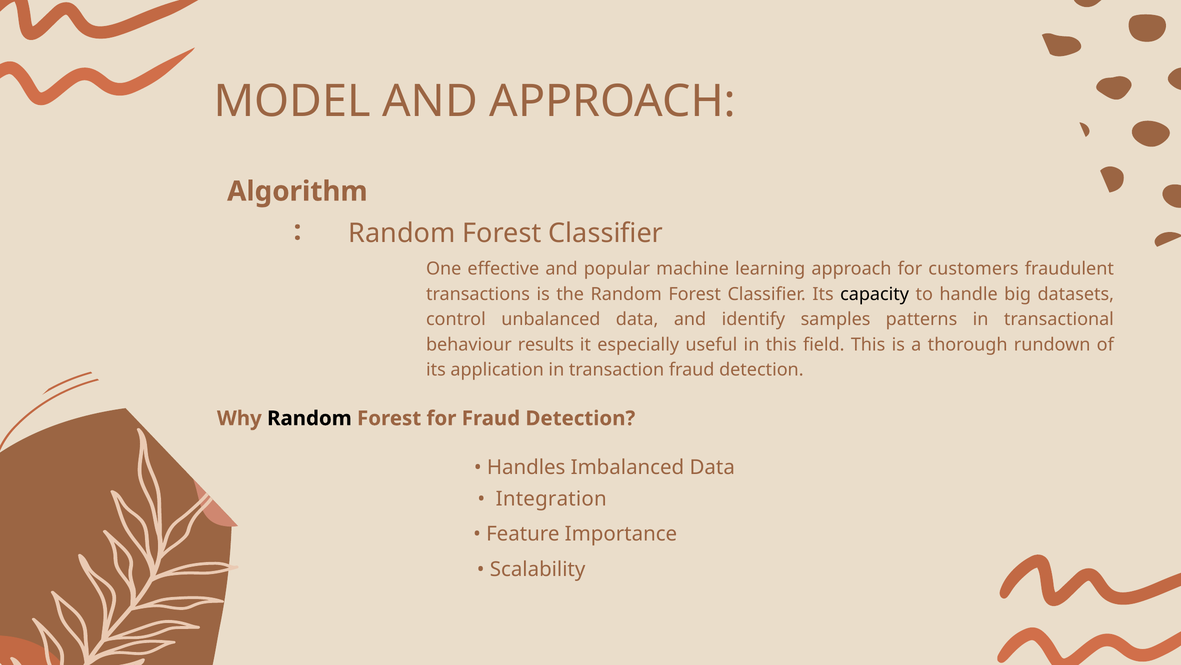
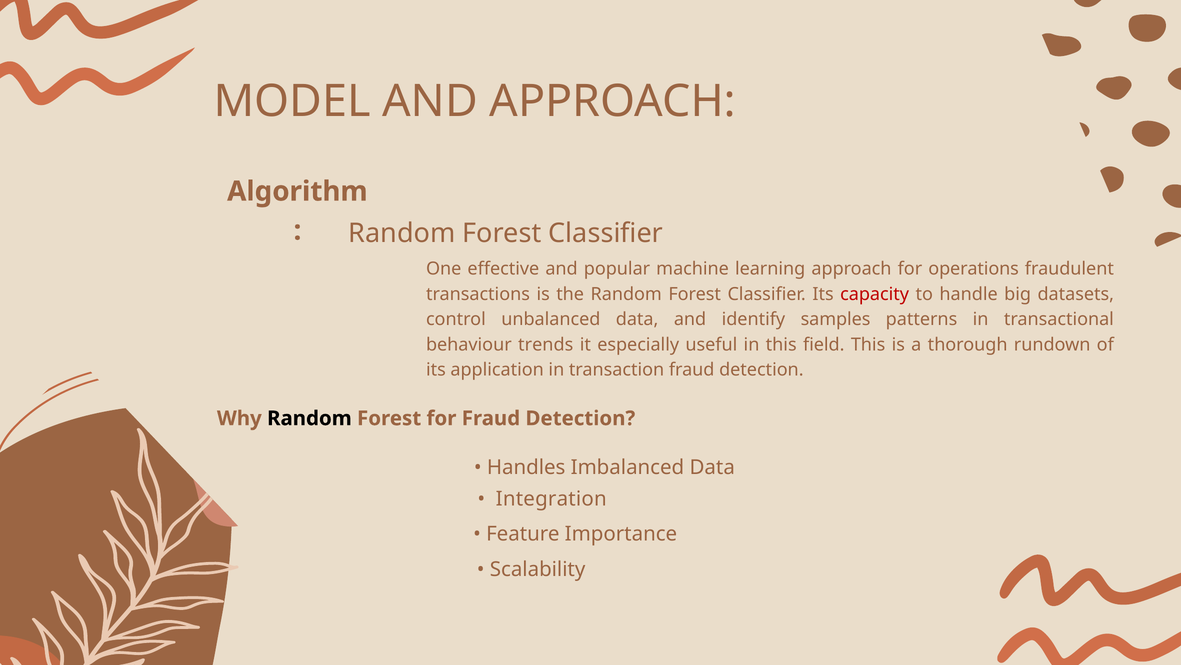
customers: customers -> operations (974, 269)
capacity colour: black -> red (875, 294)
results: results -> trends (546, 344)
